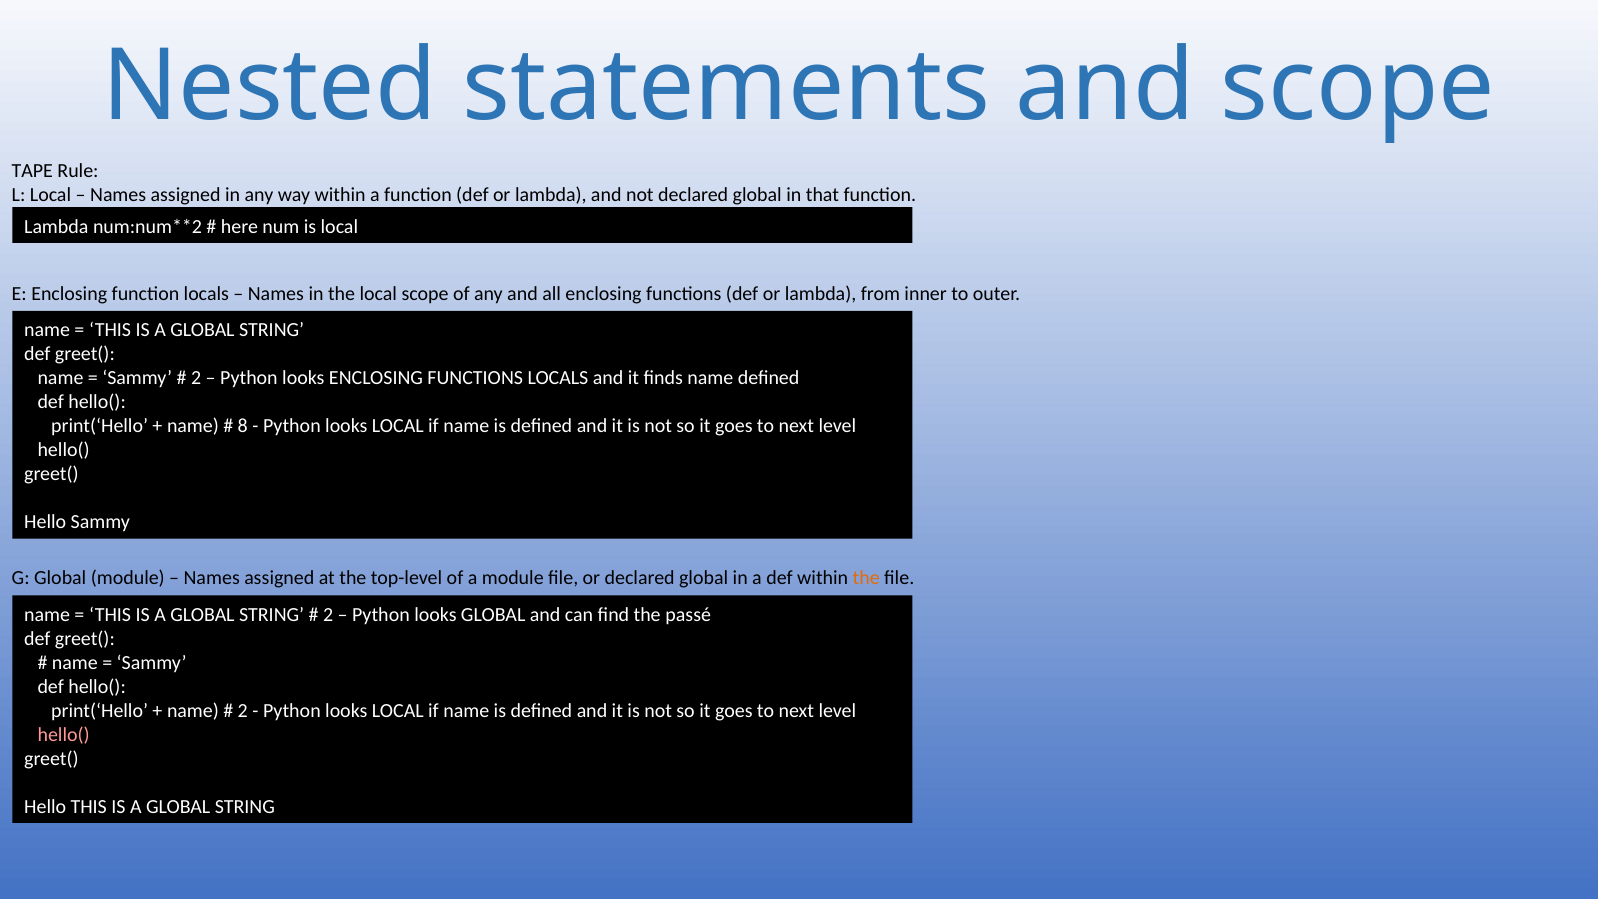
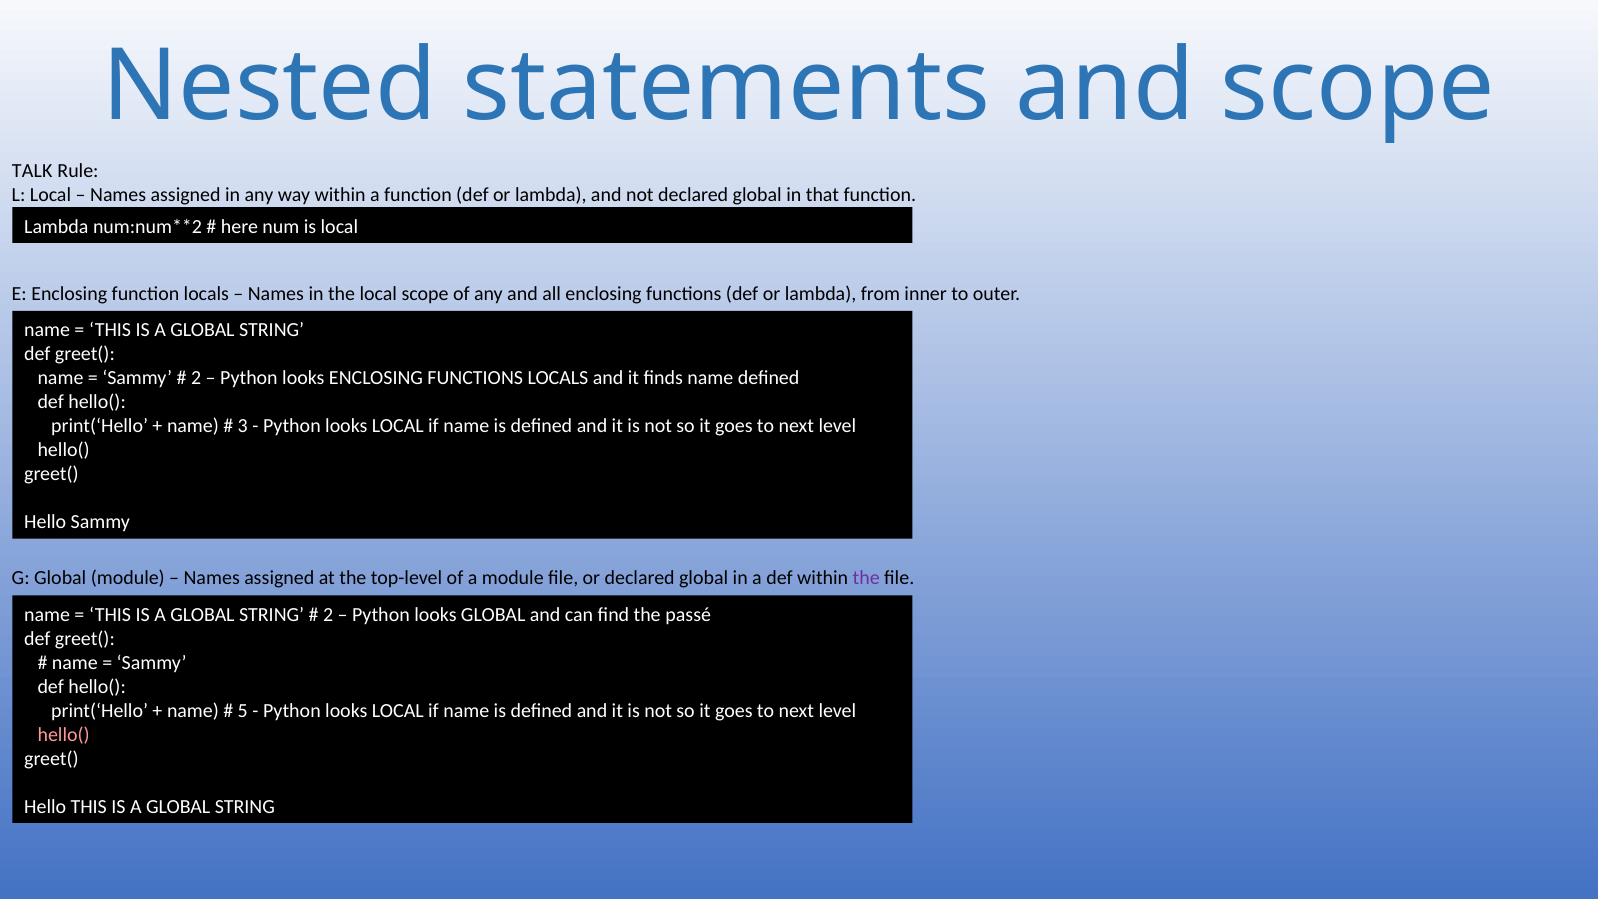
TAPE: TAPE -> TALK (32, 170)
8: 8 -> 3 (243, 426)
the colour: orange -> purple (866, 578)
2: 2 -> 5 (243, 711)
